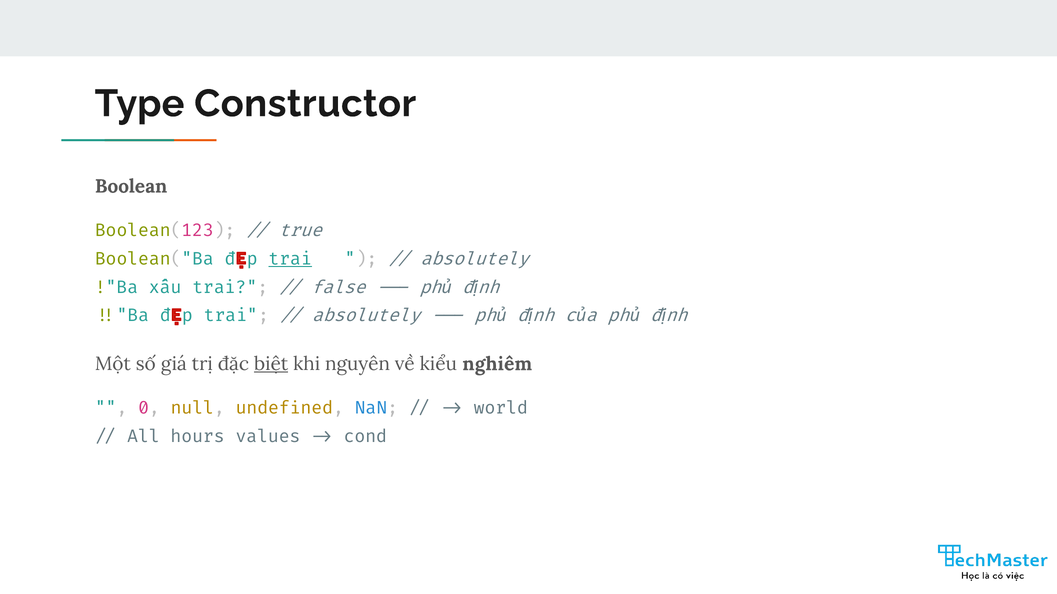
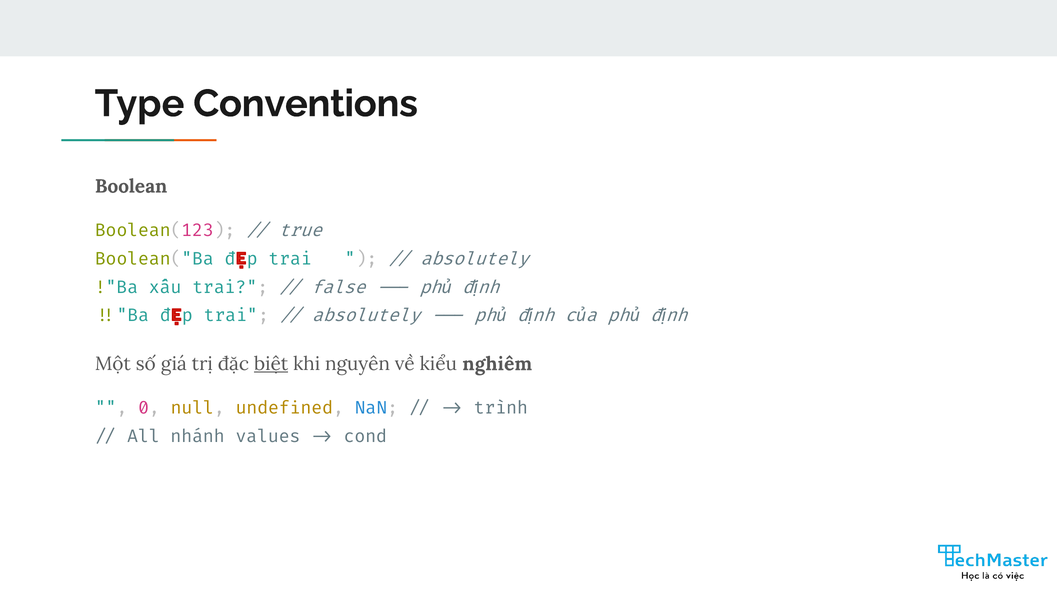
Constructor: Constructor -> Conventions (306, 104)
trai underline: present -> none (290, 259)
world: world -> trình (501, 408)
hours: hours -> nhánh (198, 437)
